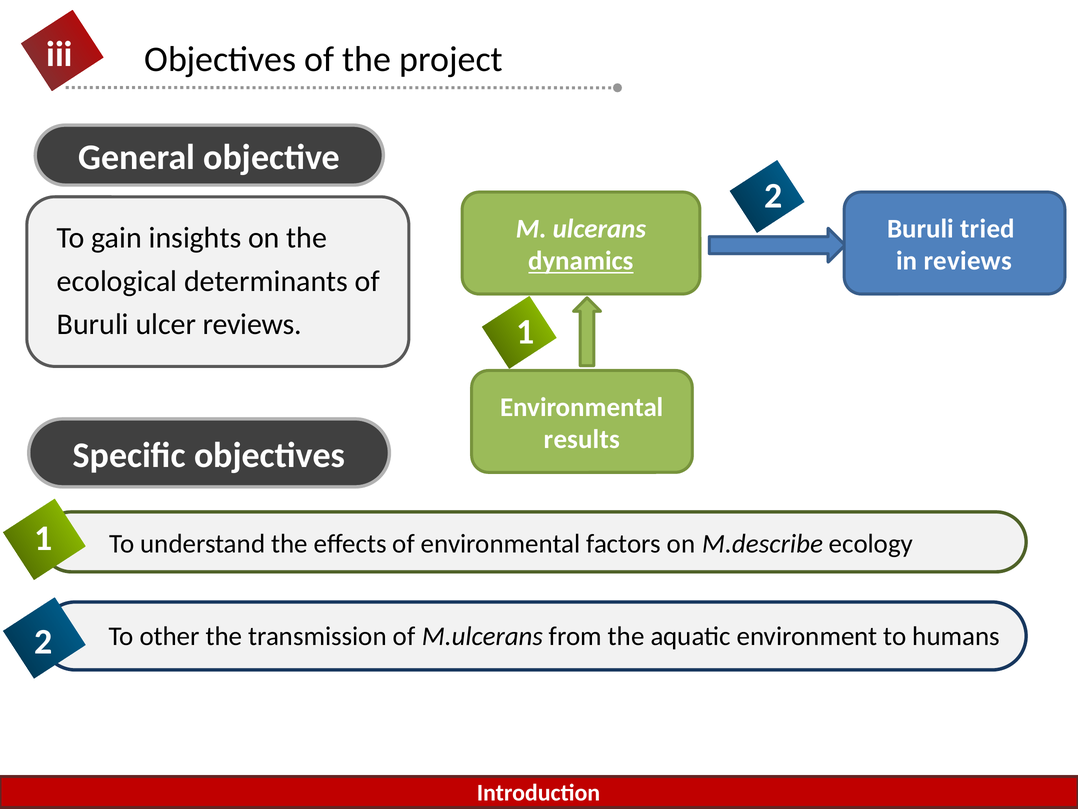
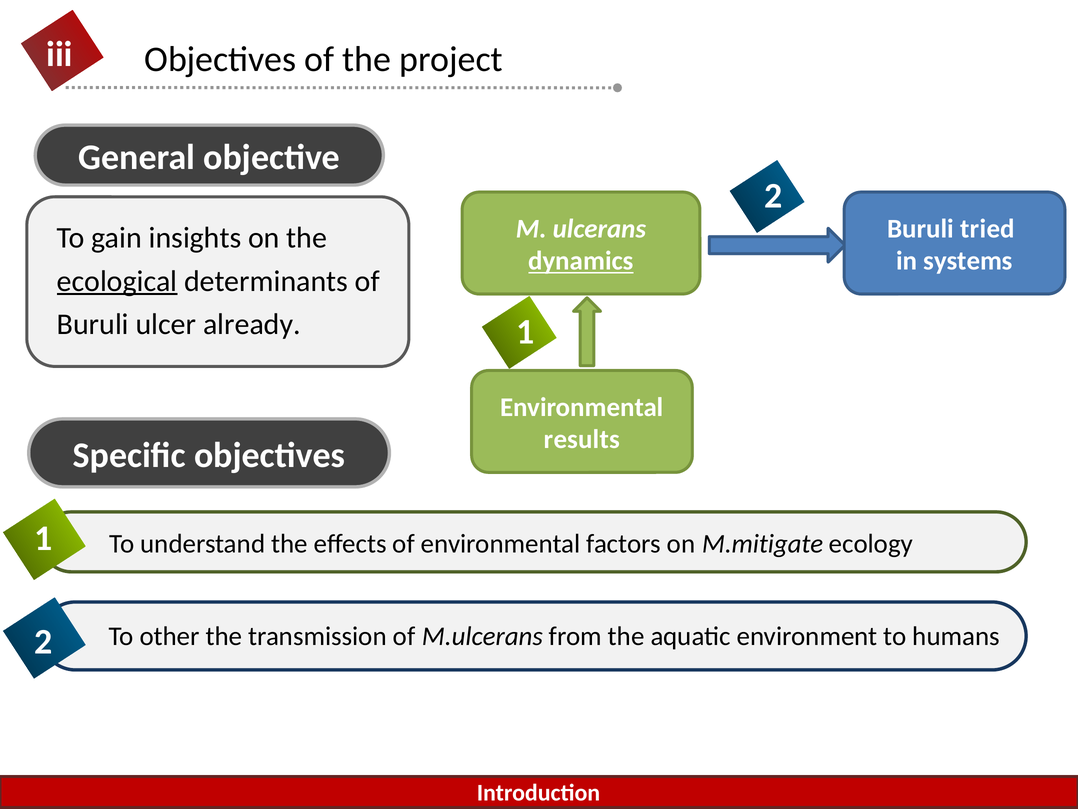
in reviews: reviews -> systems (968, 261)
ecological underline: none -> present (117, 281)
ulcer reviews: reviews -> already (252, 324)
M.describe: M.describe -> M.mitigate (763, 544)
